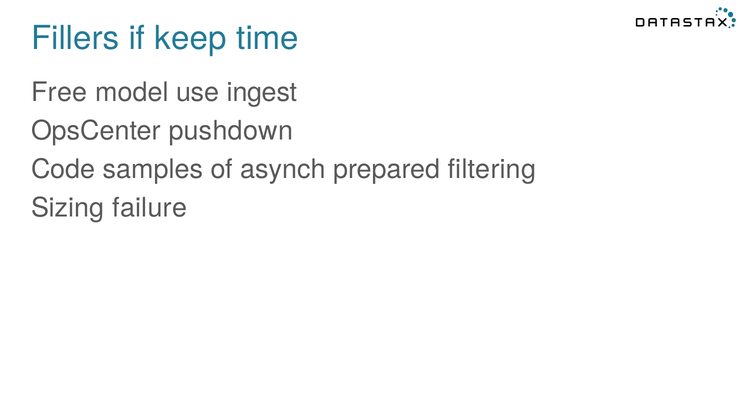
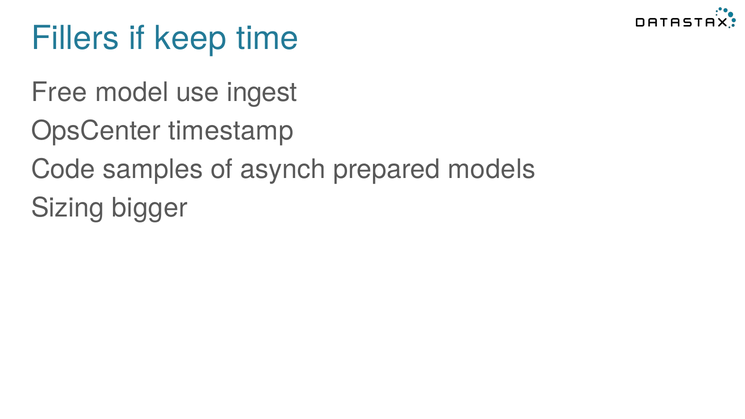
pushdown: pushdown -> timestamp (231, 131)
filtering: filtering -> models (492, 169)
failure: failure -> bigger (150, 208)
